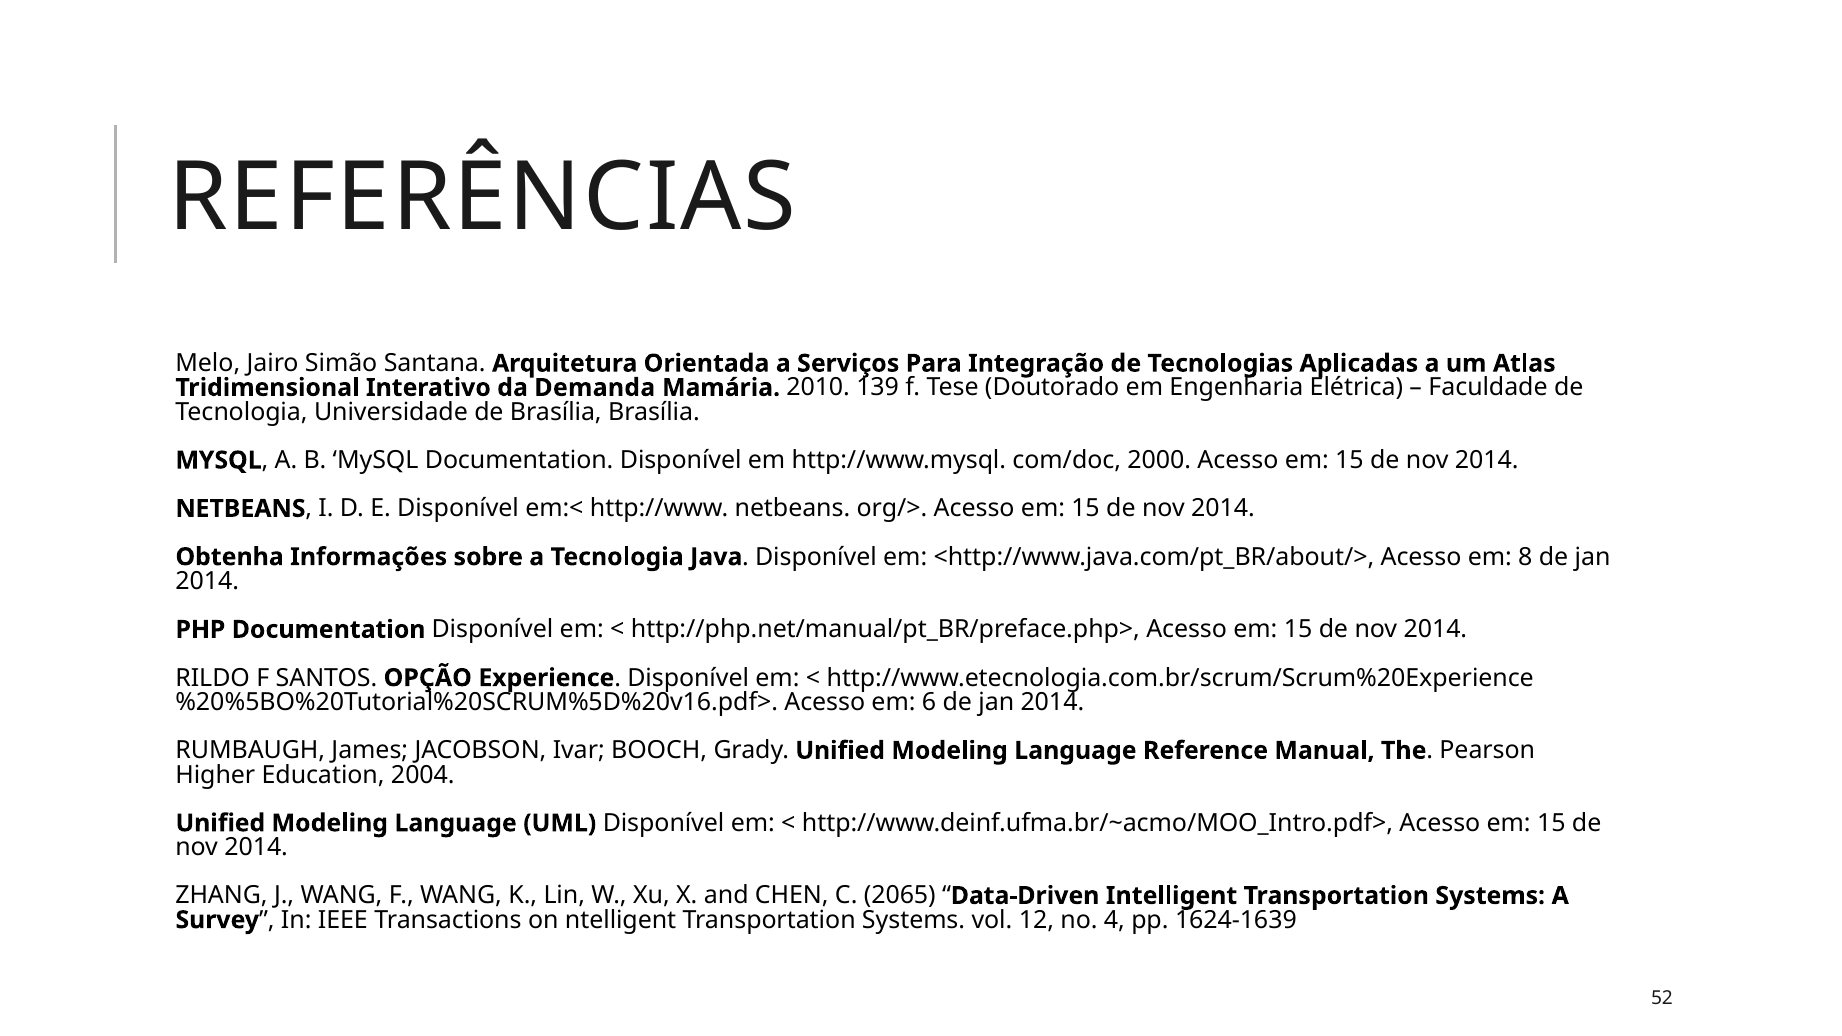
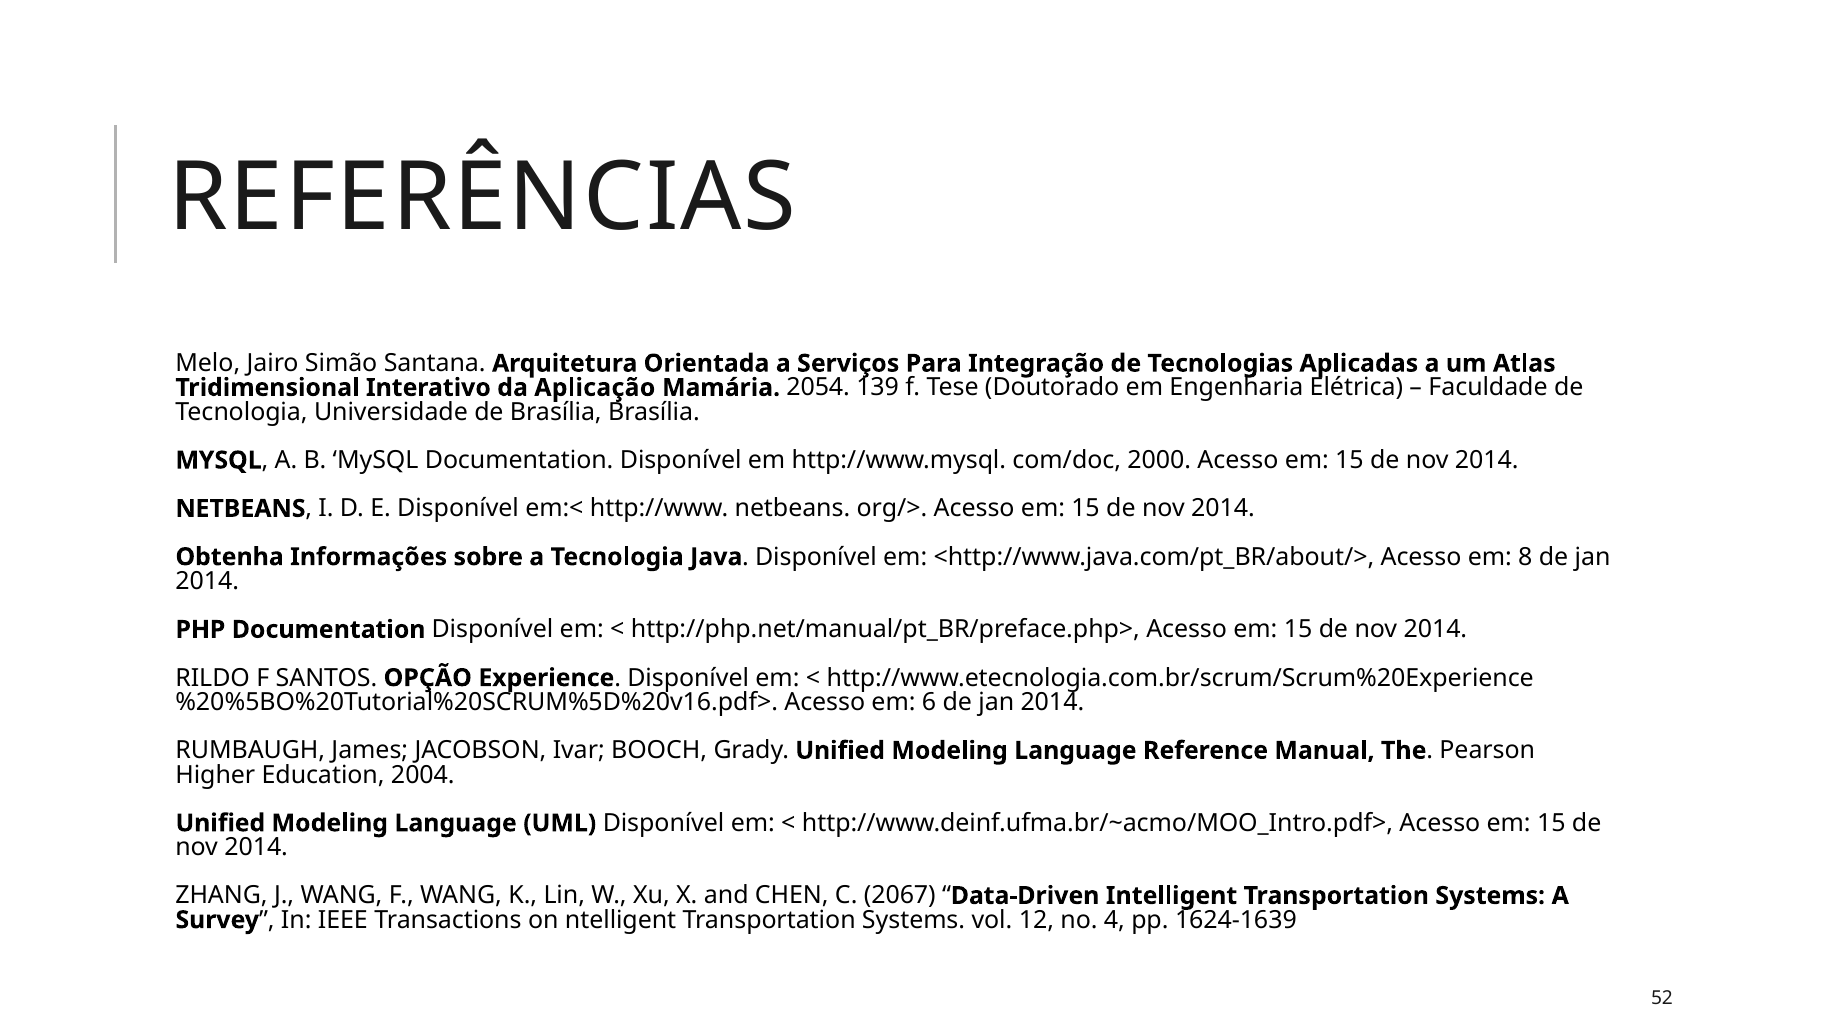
Demanda: Demanda -> Aplicação (595, 388)
2010: 2010 -> 2054 (818, 388)
2065: 2065 -> 2067 (900, 896)
